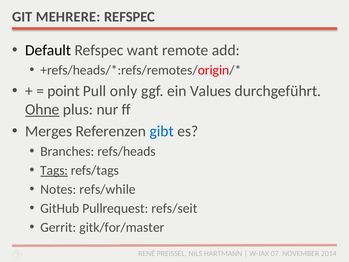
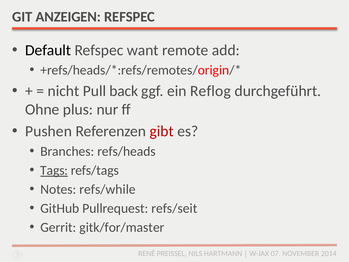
MEHRERE: MEHRERE -> ANZEIGEN (68, 17)
point: point -> nicht (63, 91)
only: only -> back (124, 91)
Values: Values -> Reflog (211, 91)
Ohne underline: present -> none (42, 110)
Merges: Merges -> Pushen (49, 131)
gibt colour: blue -> red (162, 131)
